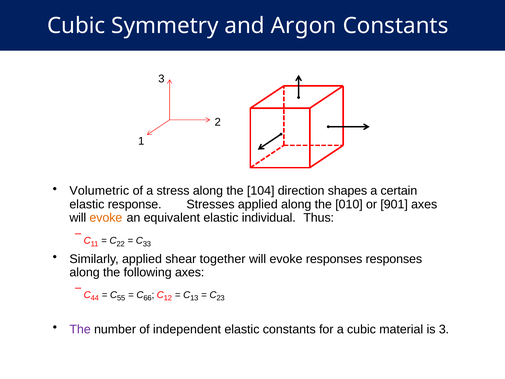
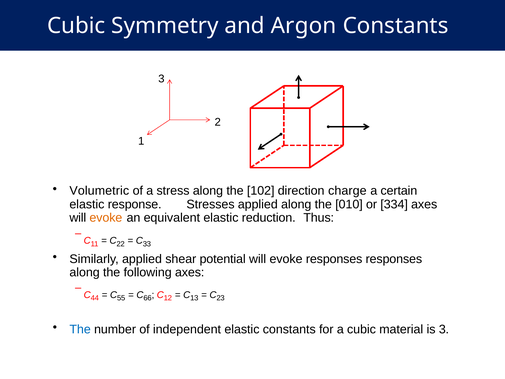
104: 104 -> 102 (261, 191)
shapes: shapes -> charge (347, 191)
901: 901 -> 334 (394, 204)
individual: individual -> reduction (269, 217)
together: together -> potential (223, 259)
The colour: purple -> blue (80, 329)
